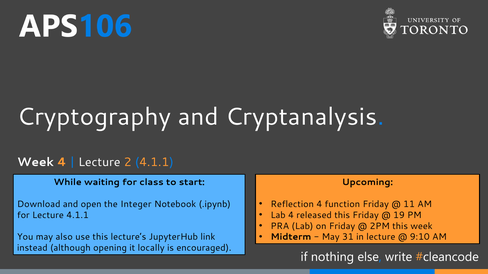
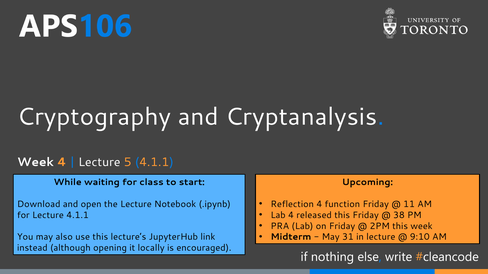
2: 2 -> 5 (128, 162)
the Integer: Integer -> Lecture (136, 204)
19: 19 -> 38 (399, 215)
